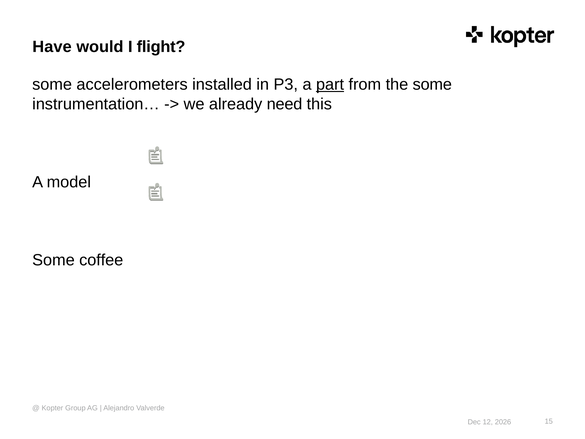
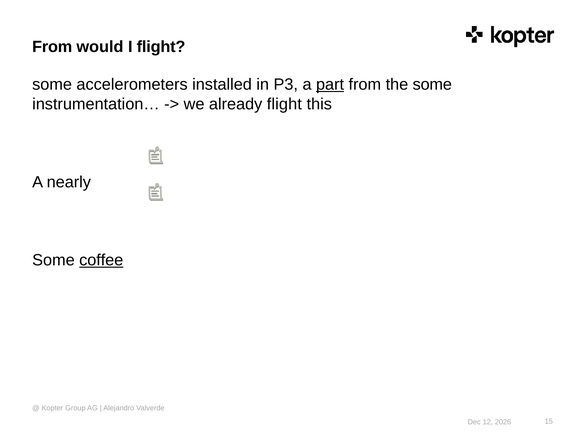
Have: Have -> From (52, 47)
already need: need -> flight (284, 104)
model: model -> nearly (69, 182)
coffee underline: none -> present (101, 260)
